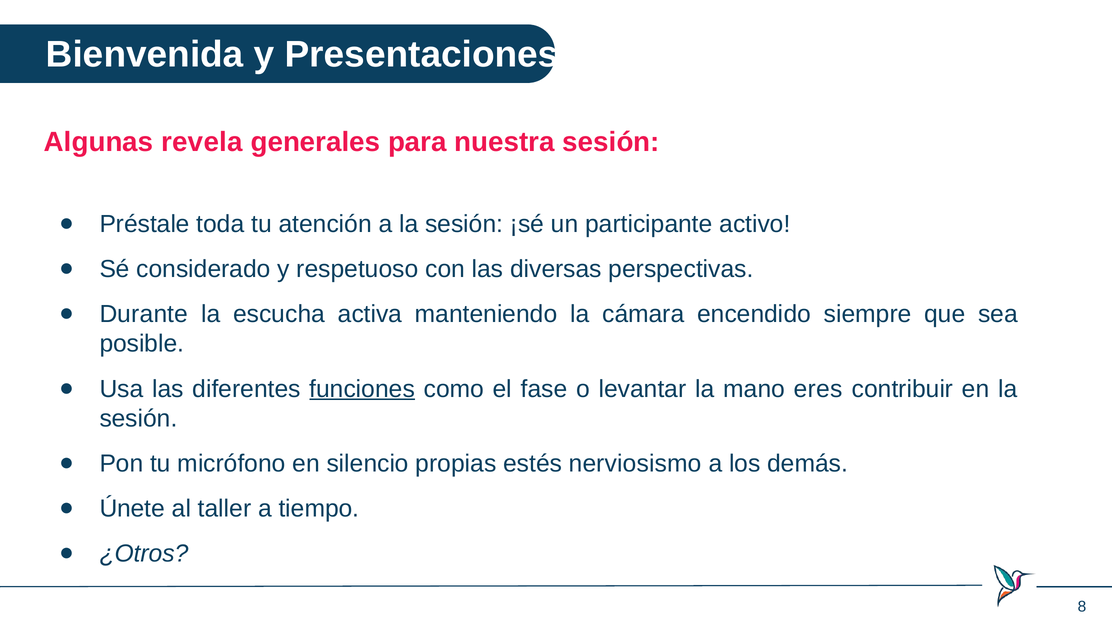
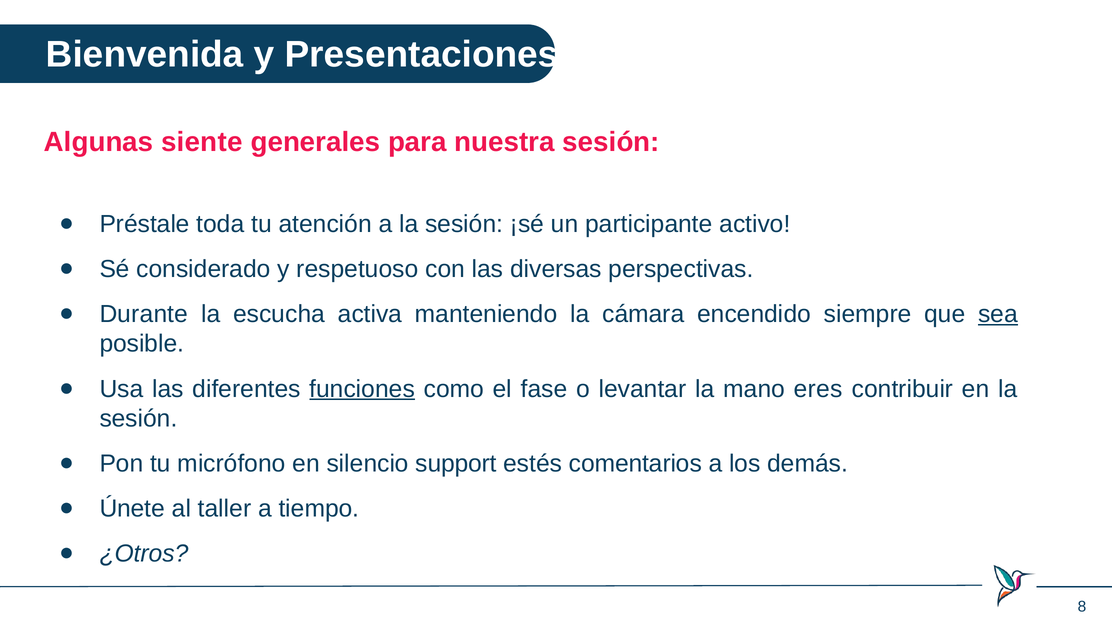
revela: revela -> siente (202, 142)
sea underline: none -> present (998, 314)
propias: propias -> support (456, 464)
nerviosismo: nerviosismo -> comentarios (635, 464)
